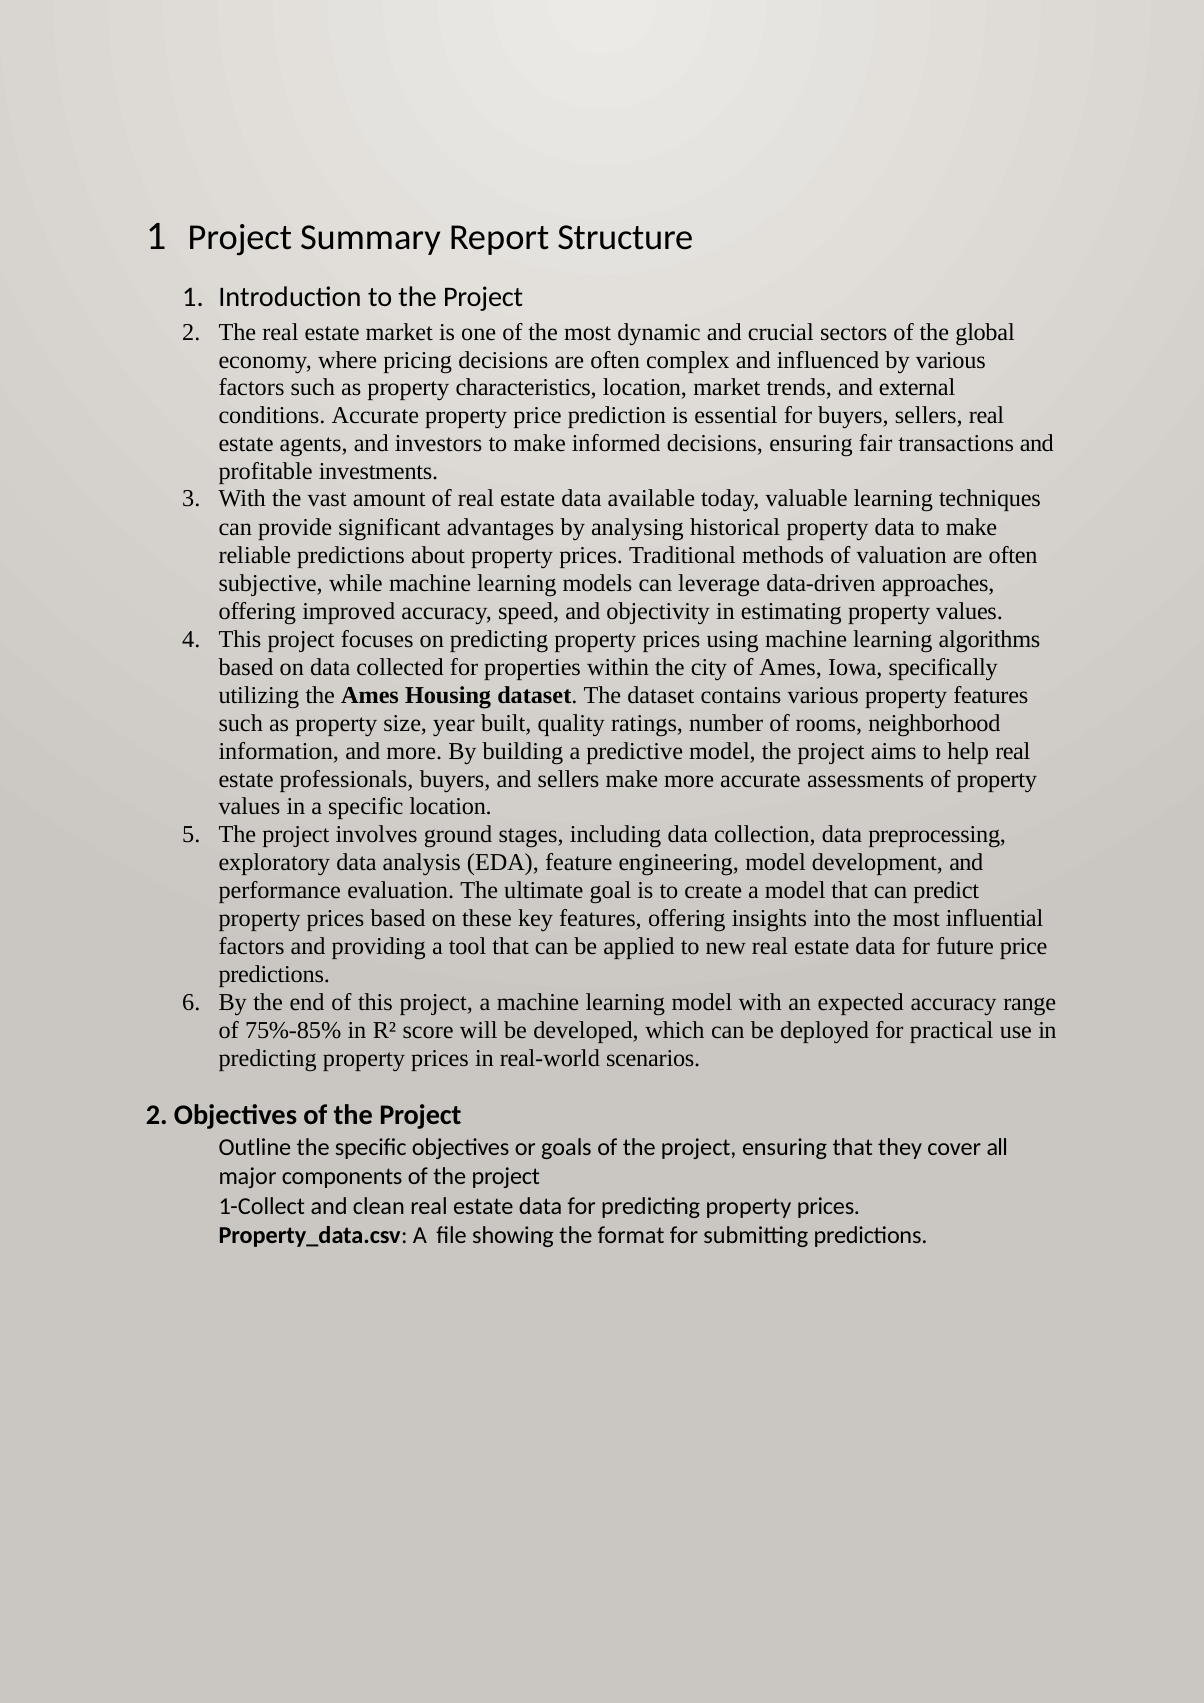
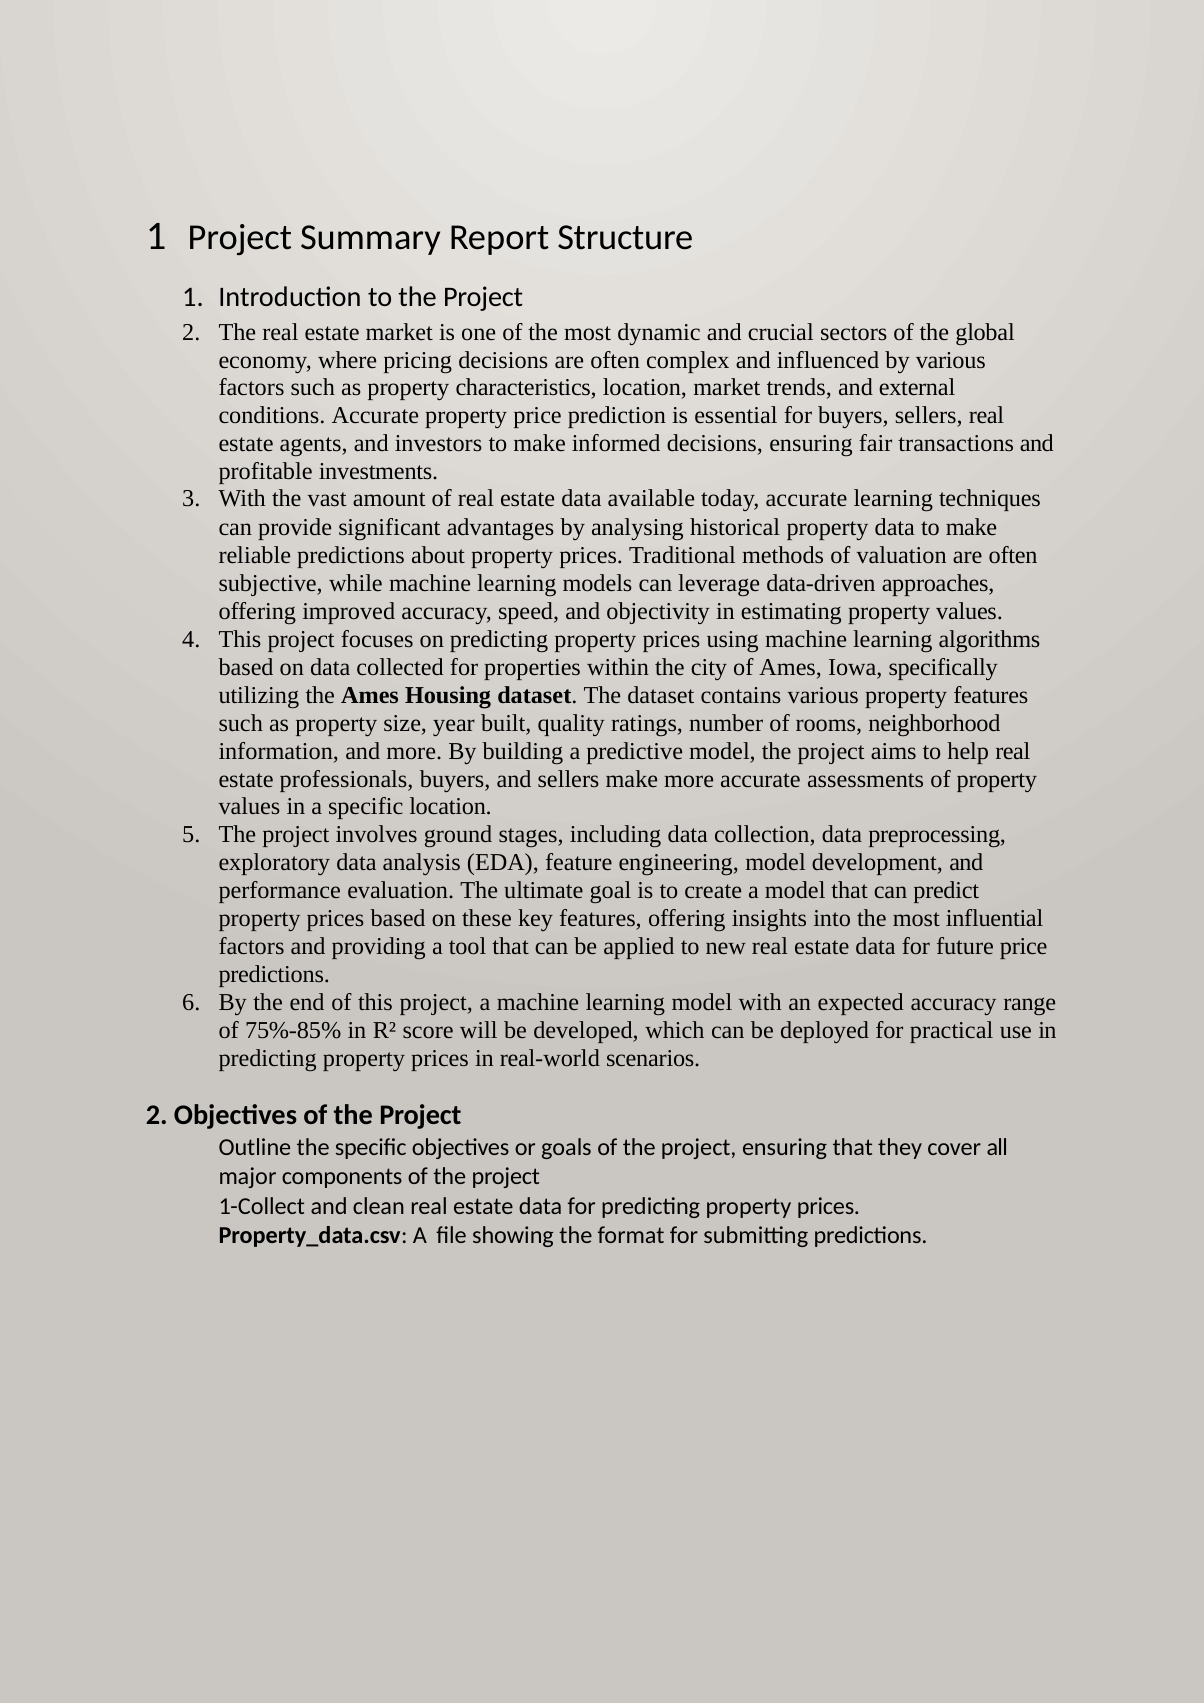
today valuable: valuable -> accurate (806, 499)
